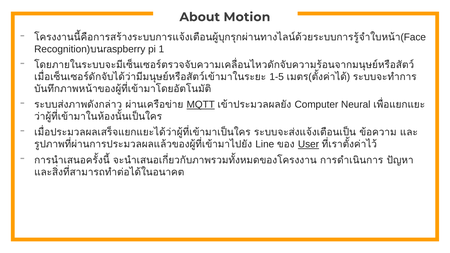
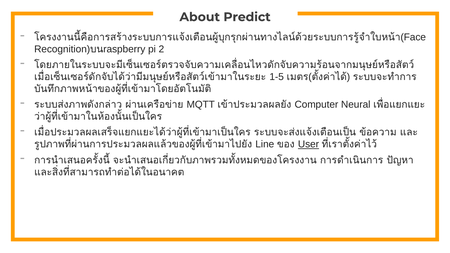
Motion: Motion -> Predict (247, 17)
1: 1 -> 2 (161, 49)
MQTT underline: present -> none (201, 105)
